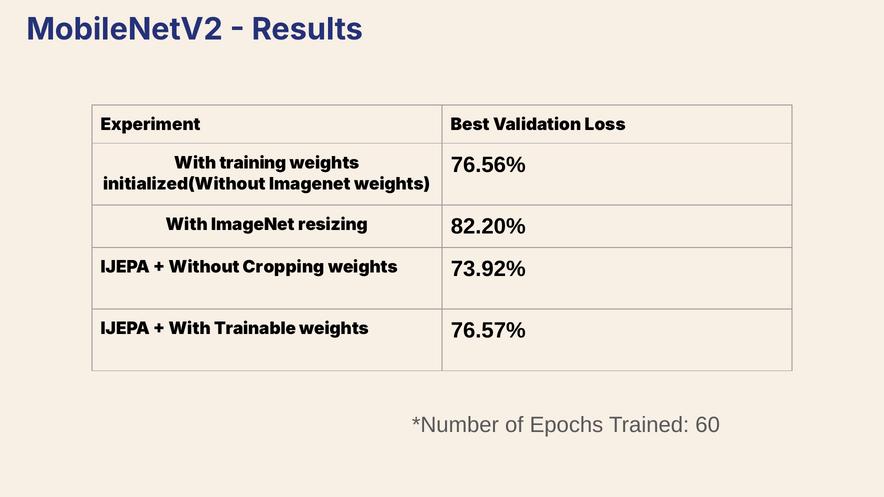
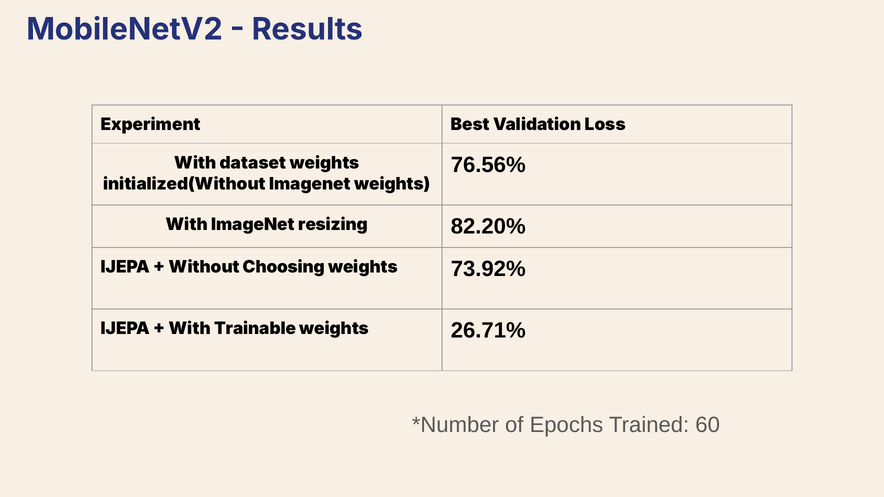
training: training -> dataset (253, 163)
Cropping: Cropping -> Choosing (284, 267)
76.57%: 76.57% -> 26.71% (488, 331)
